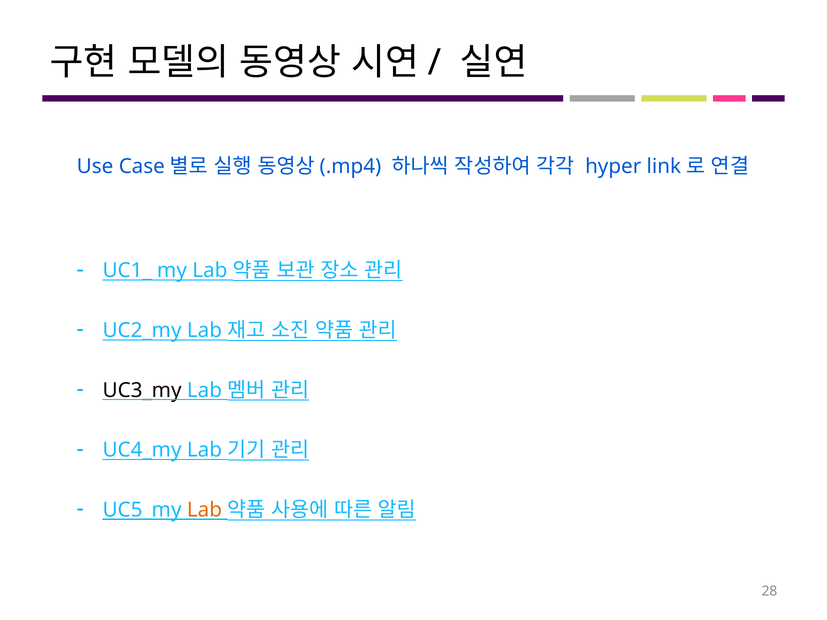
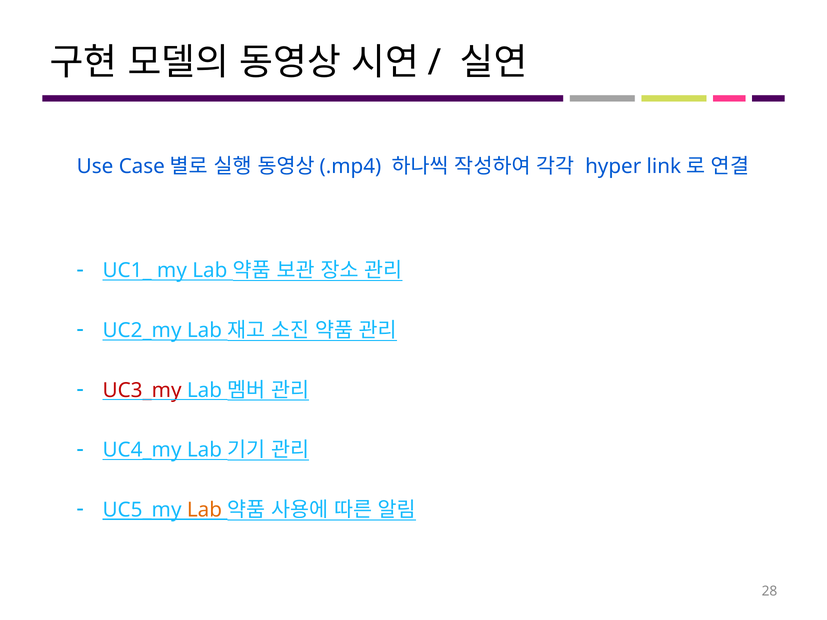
UC3_my colour: black -> red (142, 390)
